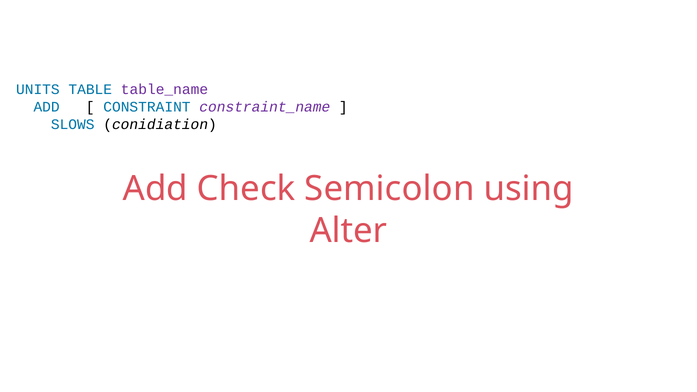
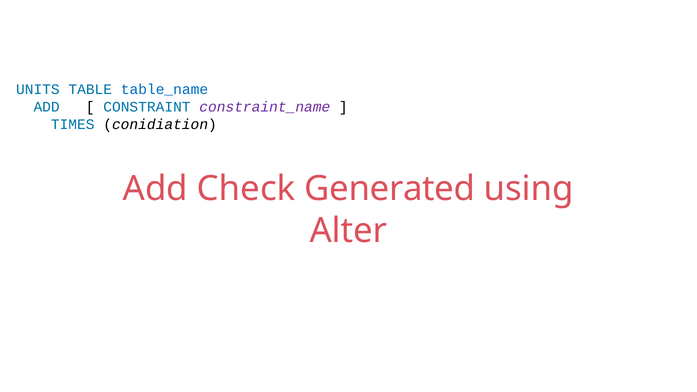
table_name colour: purple -> blue (164, 90)
SLOWS: SLOWS -> TIMES (73, 125)
Semicolon: Semicolon -> Generated (390, 189)
